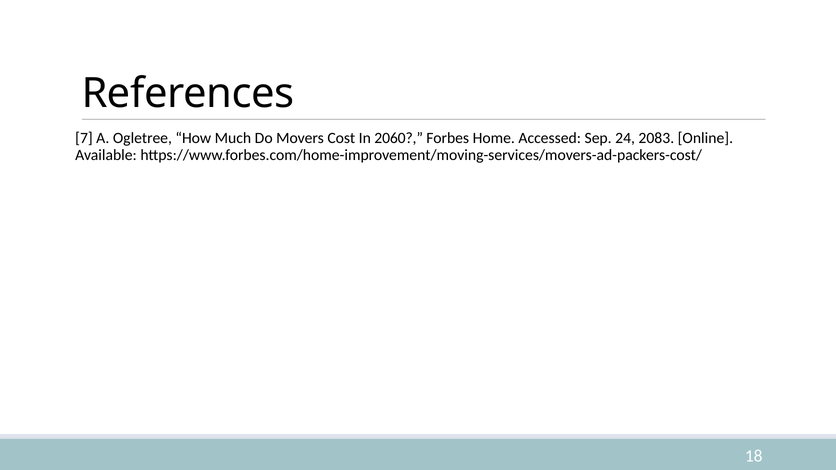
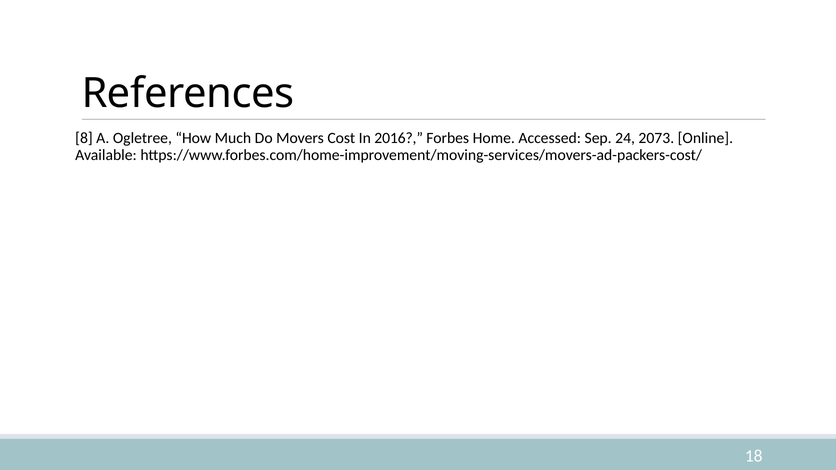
7: 7 -> 8 (84, 138)
2060: 2060 -> 2016 (399, 138)
2083: 2083 -> 2073 (656, 138)
